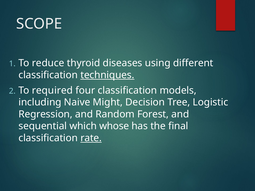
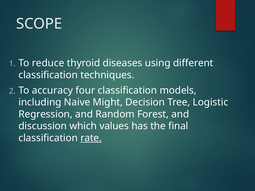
techniques underline: present -> none (107, 75)
required: required -> accuracy (52, 91)
sequential: sequential -> discussion (43, 126)
whose: whose -> values (114, 126)
